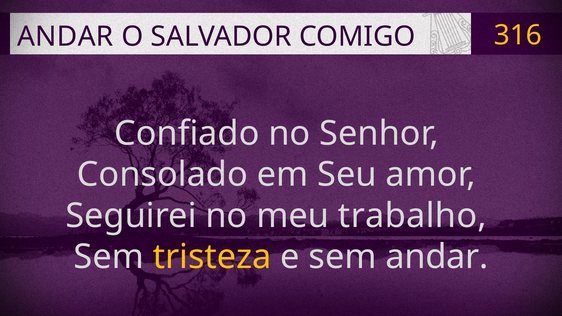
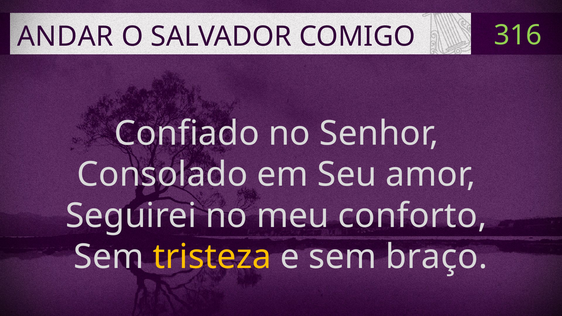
316 colour: yellow -> light green (518, 35)
trabalho: trabalho -> conforto (412, 216)
sem andar: andar -> braço (437, 257)
